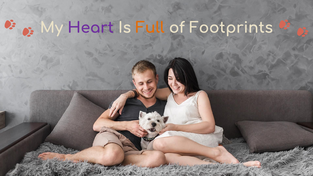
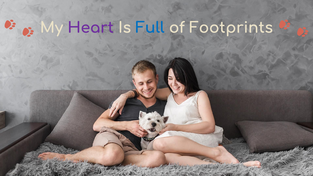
Full colour: orange -> blue (150, 28)
